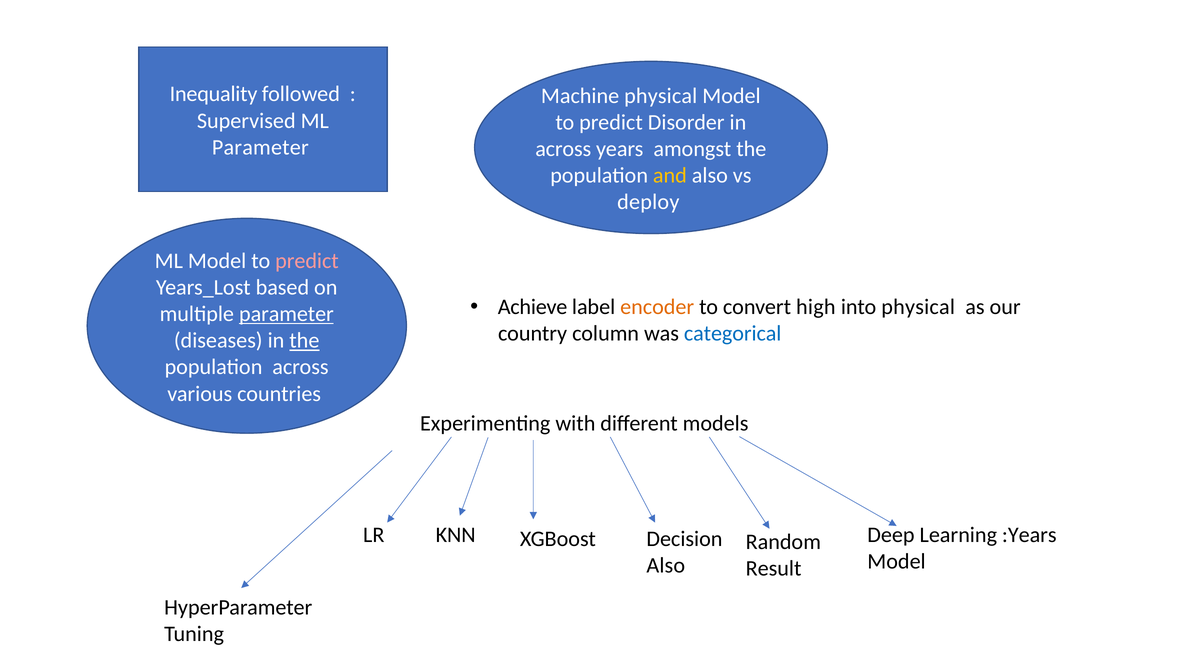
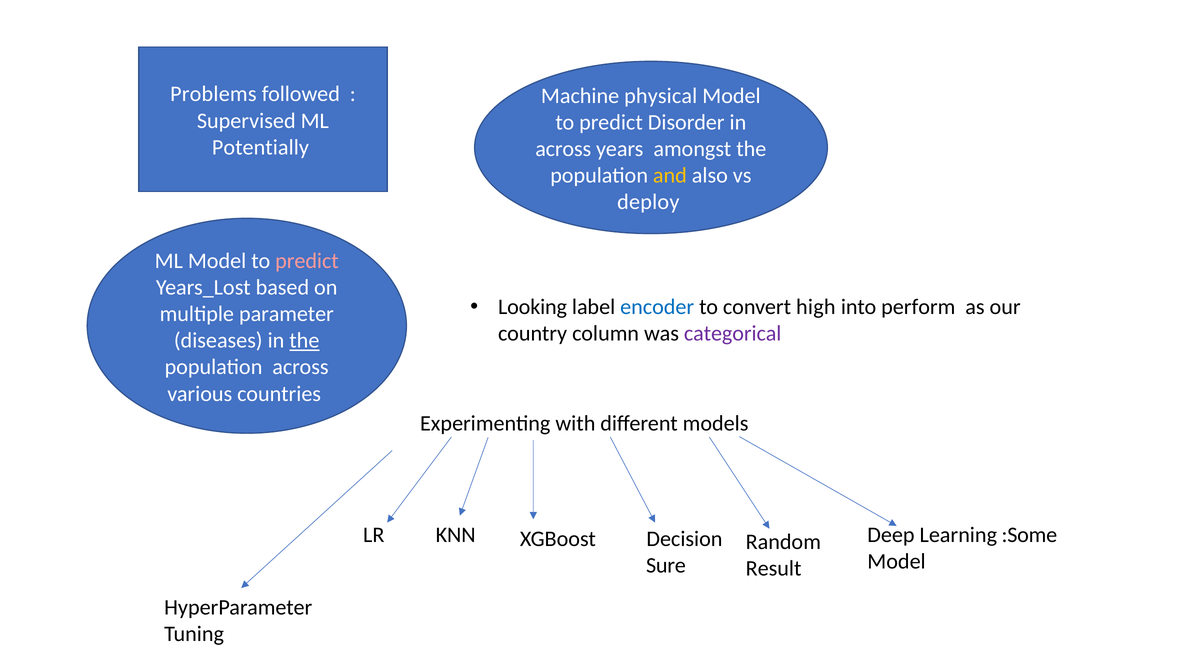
Inequality: Inequality -> Problems (213, 94)
Parameter: Parameter -> Potentially (260, 147)
Achieve: Achieve -> Looking (533, 307)
encoder colour: orange -> blue (657, 307)
into physical: physical -> perform (918, 307)
parameter underline: present -> none (286, 314)
categorical colour: blue -> purple (733, 333)
:Years: :Years -> :Some (1029, 535)
Also: Also -> Sure (666, 565)
